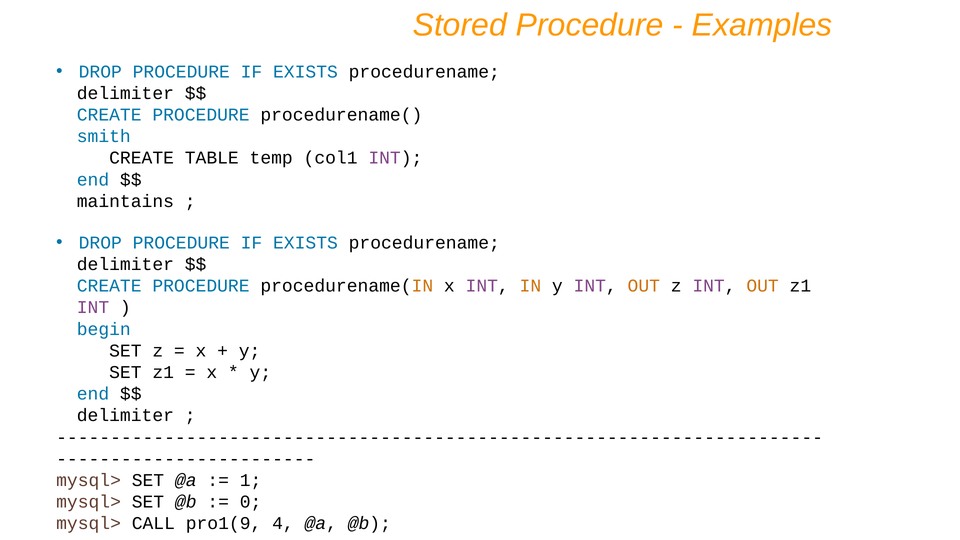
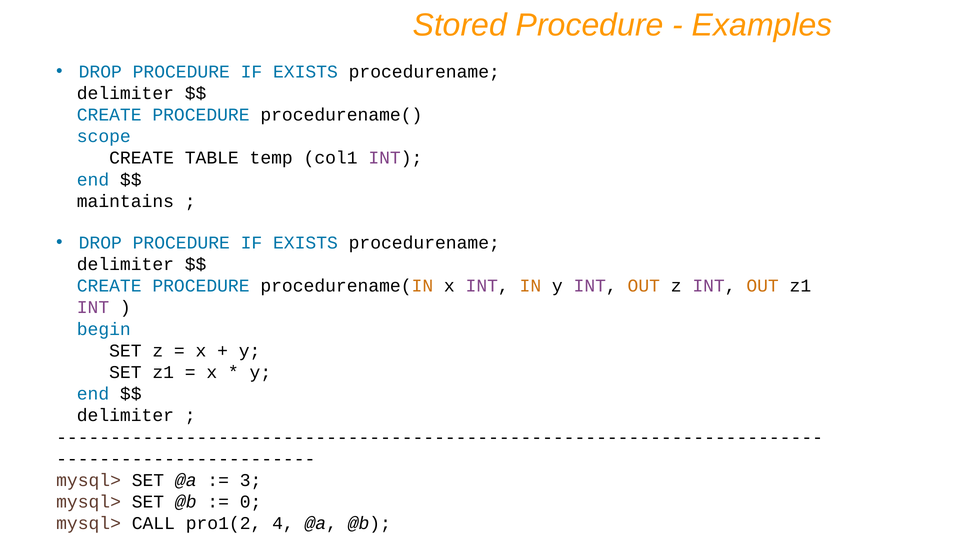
smith: smith -> scope (104, 136)
1: 1 -> 3 (251, 480)
pro1(9: pro1(9 -> pro1(2 (224, 524)
